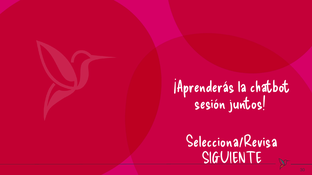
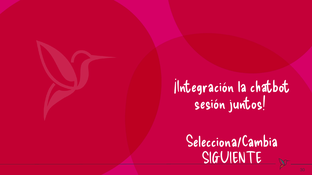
¡Aprenderás: ¡Aprenderás -> ¡Integración (204, 87)
Selecciona/Revisa: Selecciona/Revisa -> Selecciona/Cambia (232, 142)
